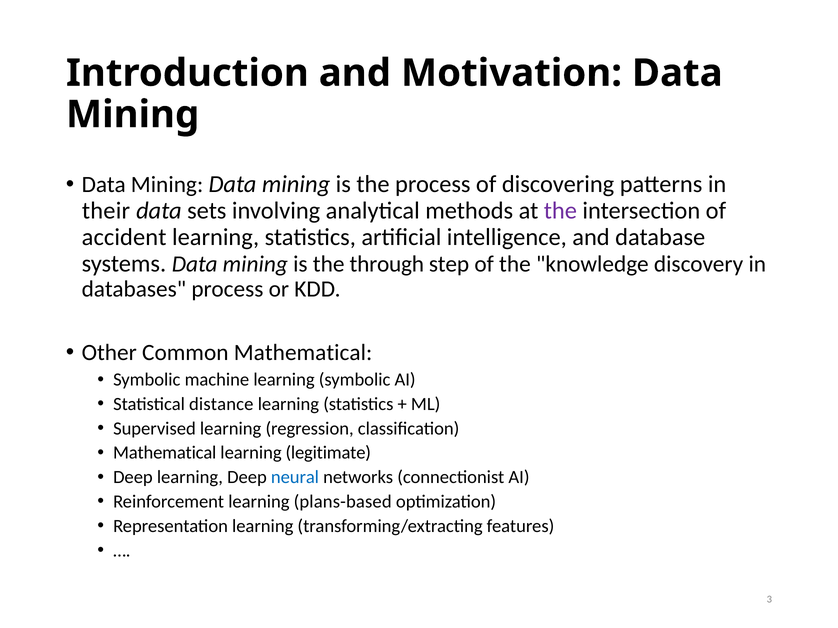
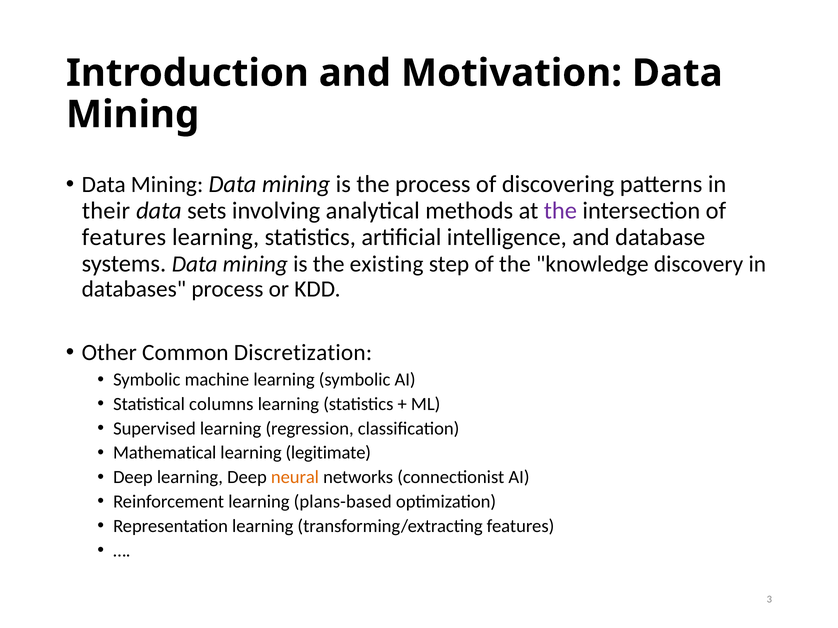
accident: accident -> features (124, 237)
through: through -> existing (387, 264)
Common Mathematical: Mathematical -> Discretization (303, 353)
distance: distance -> columns (221, 404)
neural colour: blue -> orange (295, 478)
